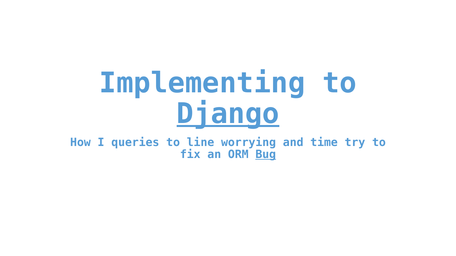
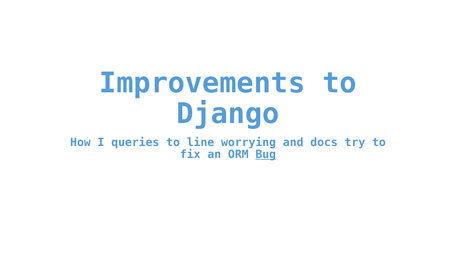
Implementing: Implementing -> Improvements (202, 83)
Django underline: present -> none (228, 114)
time: time -> docs (324, 143)
